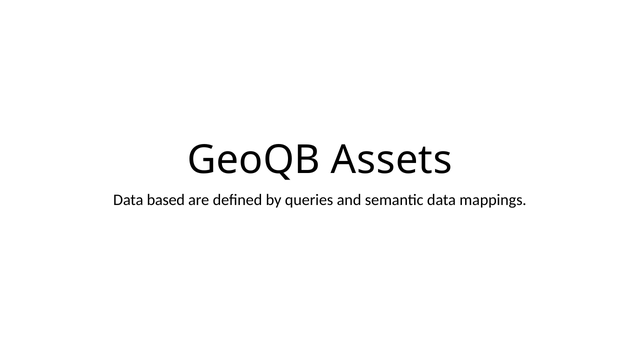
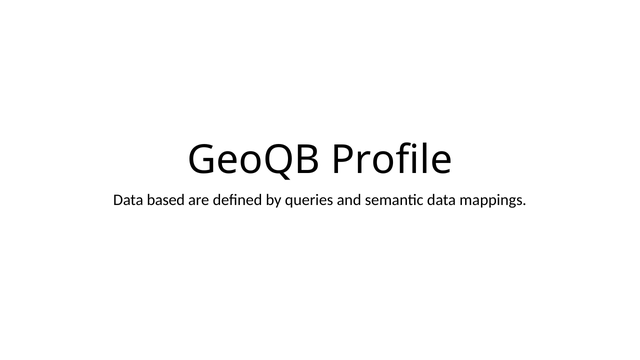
Assets: Assets -> Profile (392, 160)
